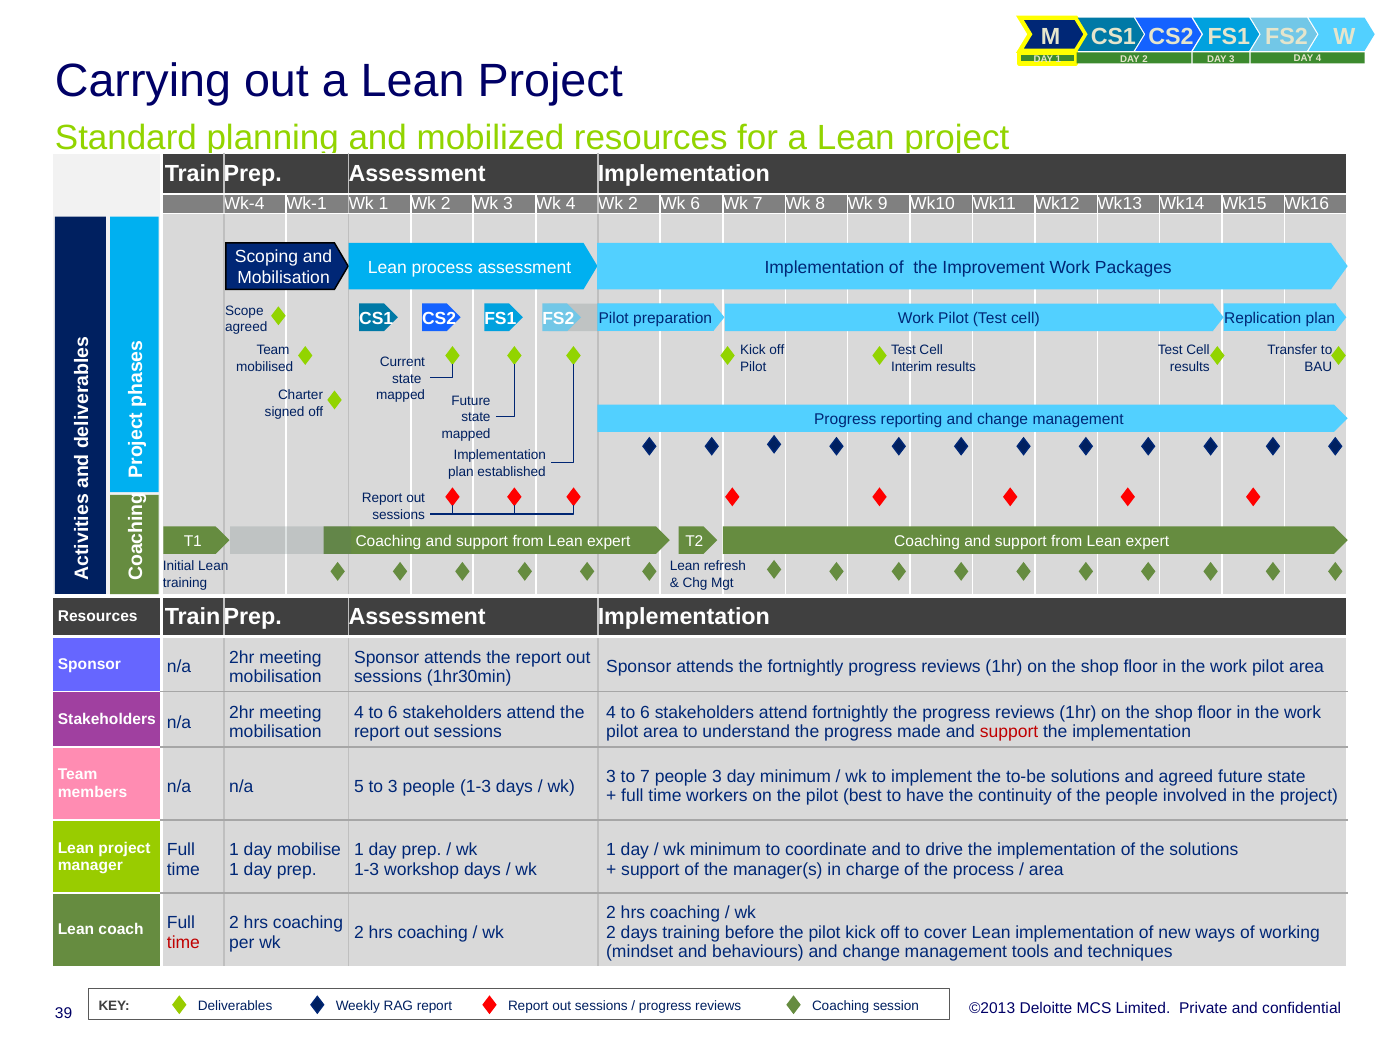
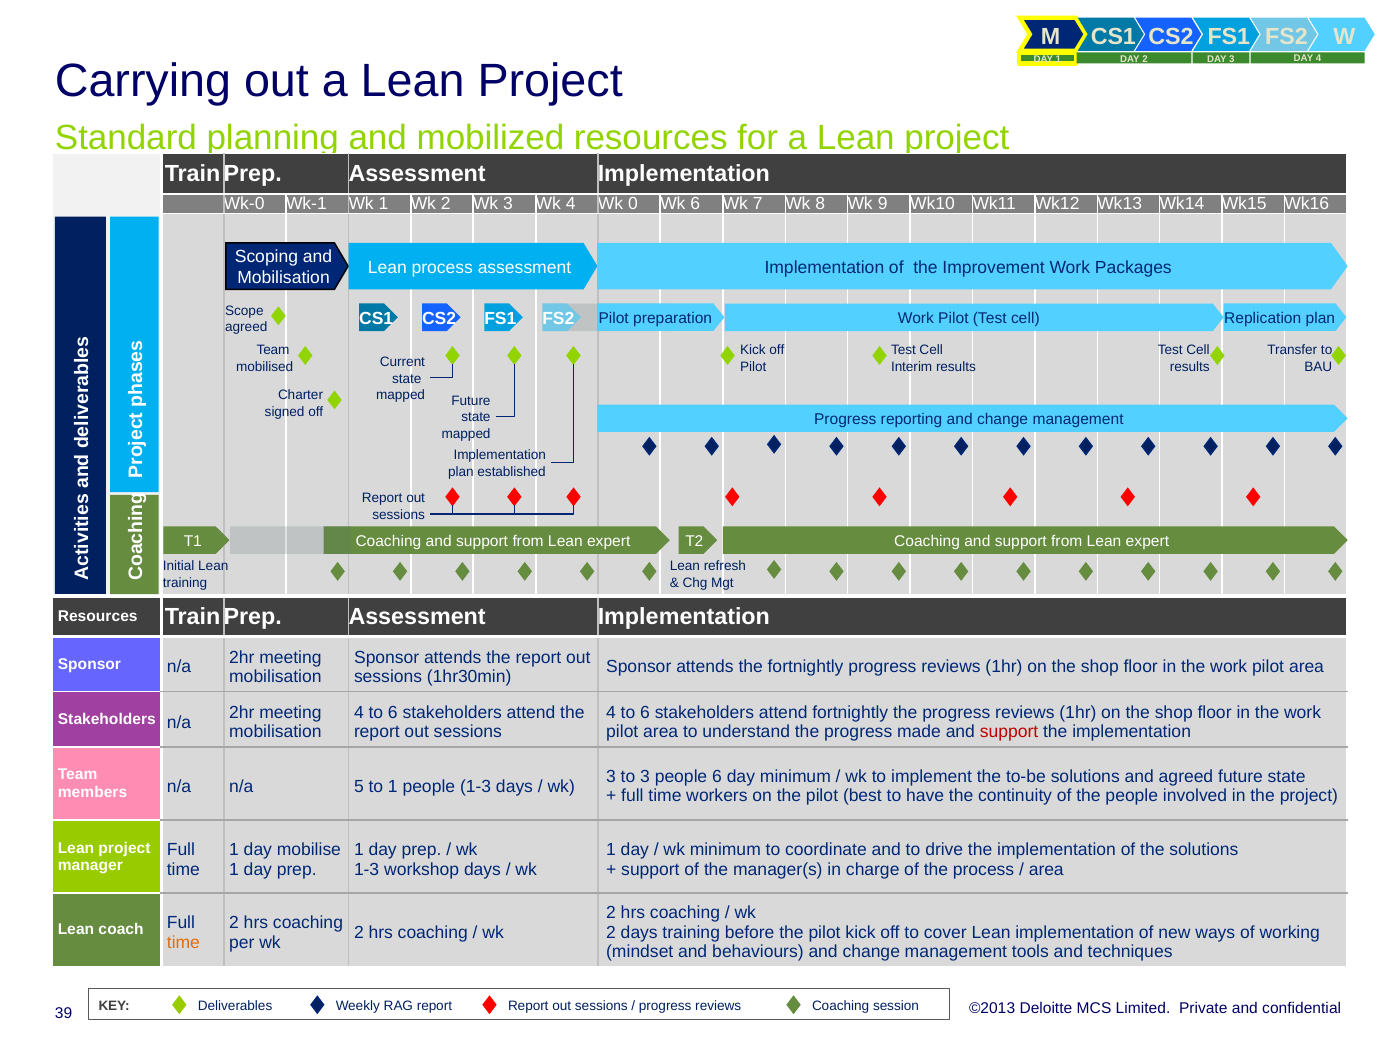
Wk-4: Wk-4 -> Wk-0 (244, 204)
4 Wk 2: 2 -> 0 (633, 204)
to 7: 7 -> 3 (645, 777)
people 3: 3 -> 6 (717, 777)
to 3: 3 -> 1 (393, 786)
time colour: red -> orange (183, 942)
